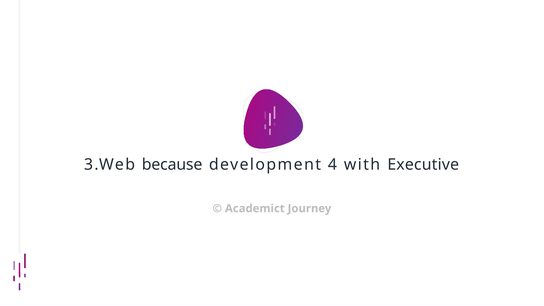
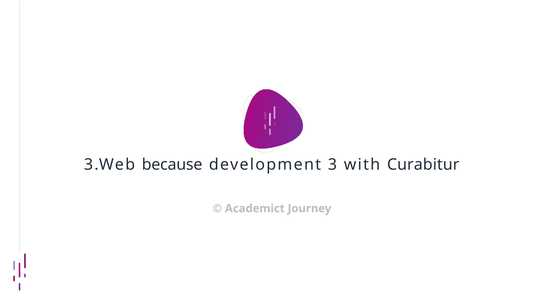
4: 4 -> 3 (332, 165)
Executive: Executive -> Curabitur (423, 165)
